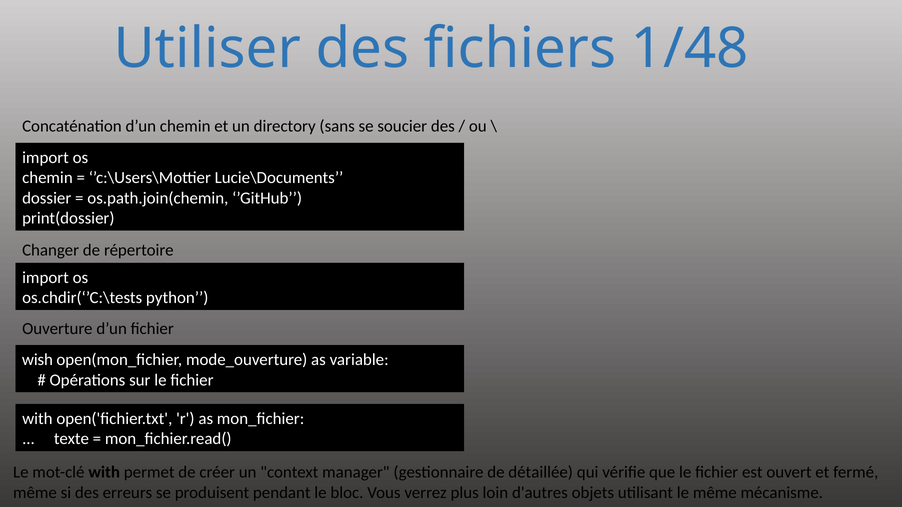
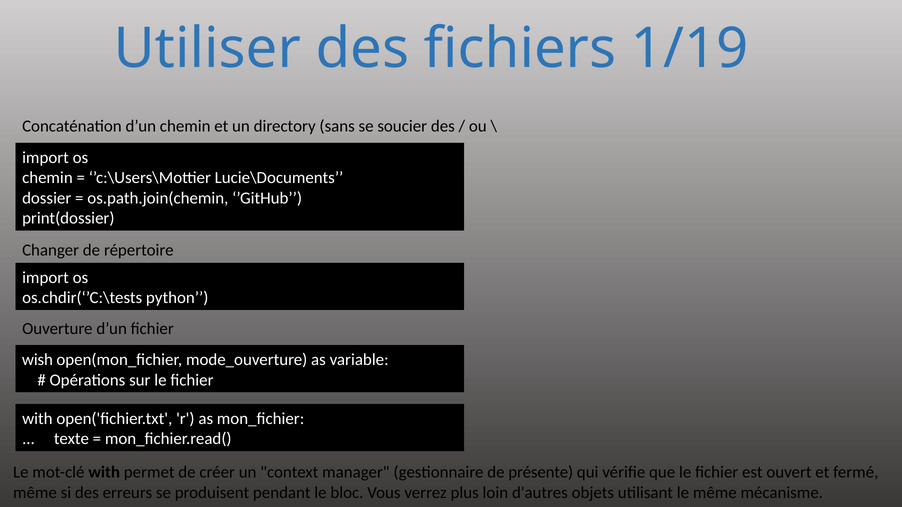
1/48: 1/48 -> 1/19 (690, 49)
détaillée: détaillée -> présente (541, 473)
